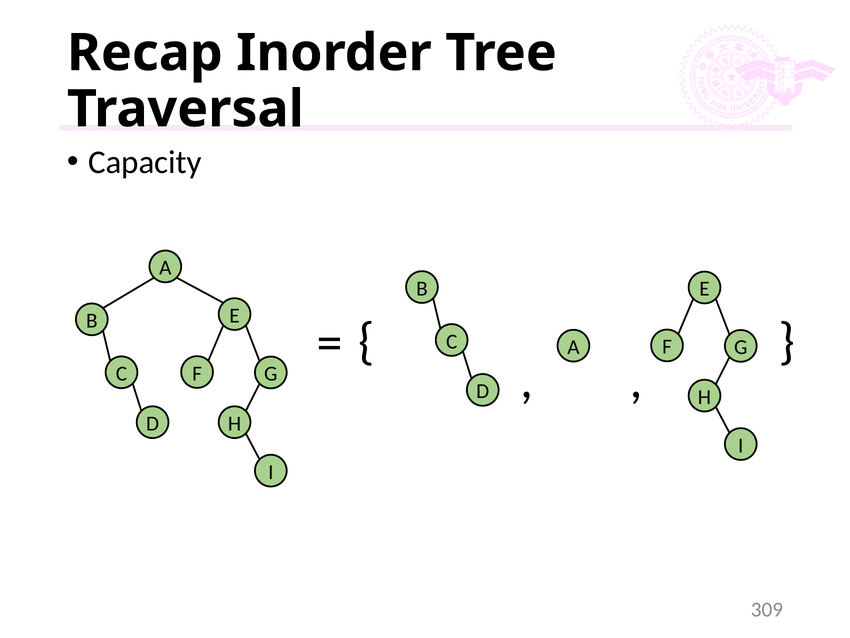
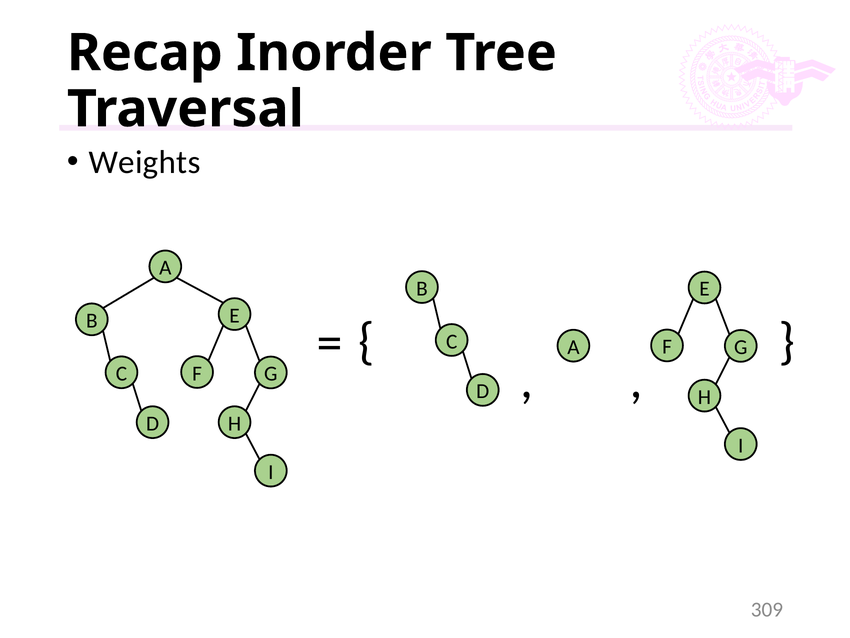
Capacity: Capacity -> Weights (145, 162)
